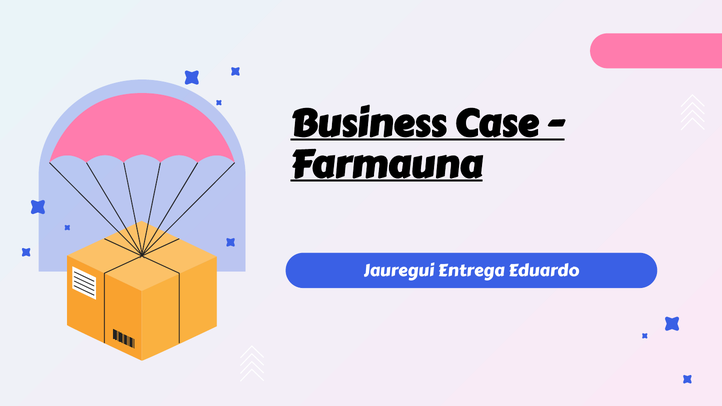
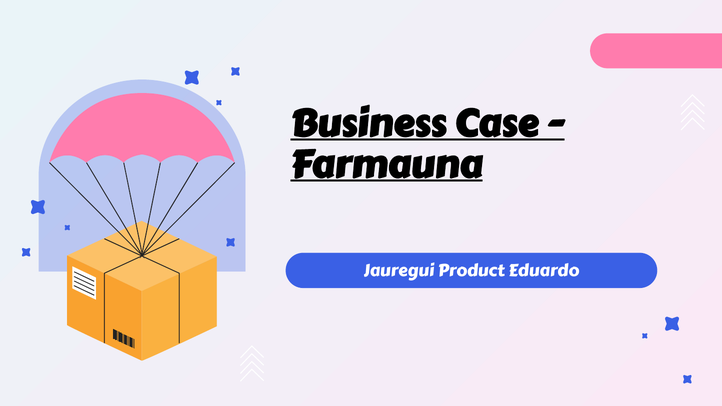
Entrega: Entrega -> Product (471, 271)
